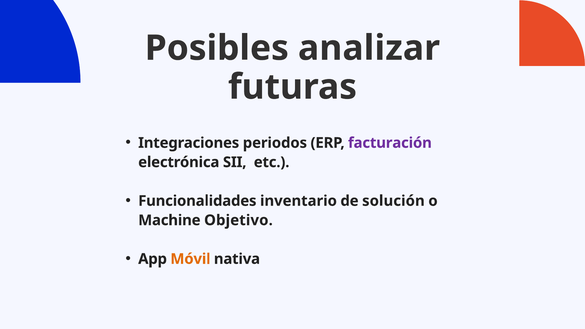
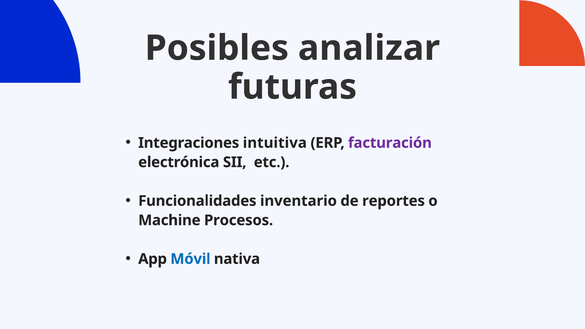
periodos: periodos -> intuitiva (275, 143)
solución: solución -> reportes (394, 201)
Objetivo: Objetivo -> Procesos (239, 220)
Móvil colour: orange -> blue (190, 259)
